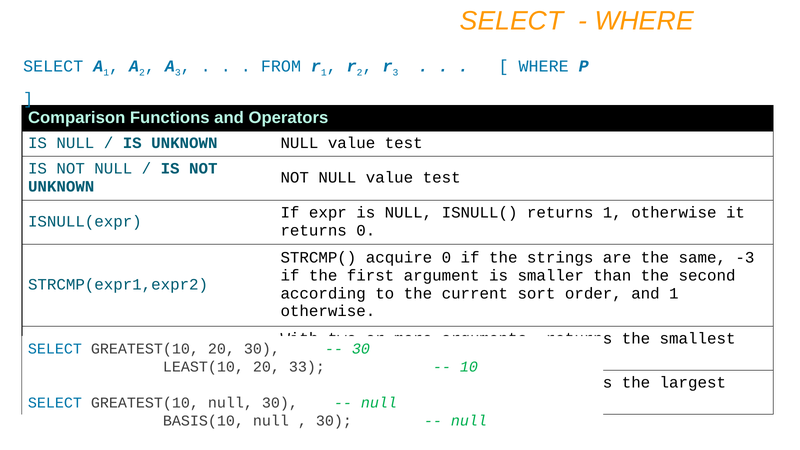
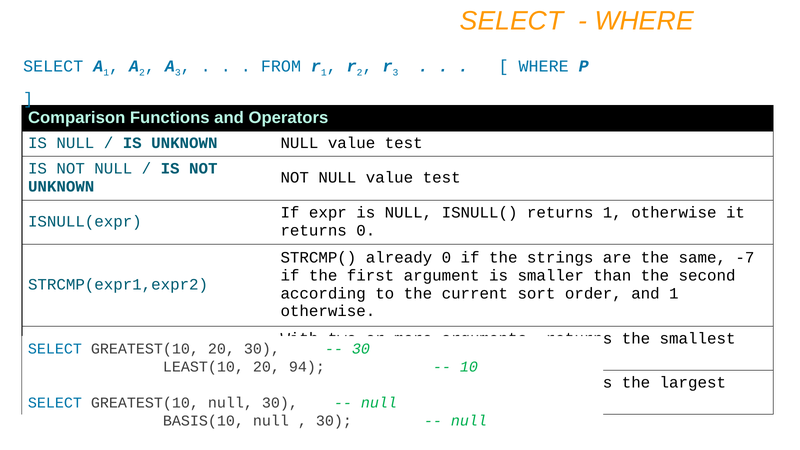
acquire: acquire -> already (399, 258)
-3: -3 -> -7 (745, 258)
33: 33 -> 94 (307, 367)
